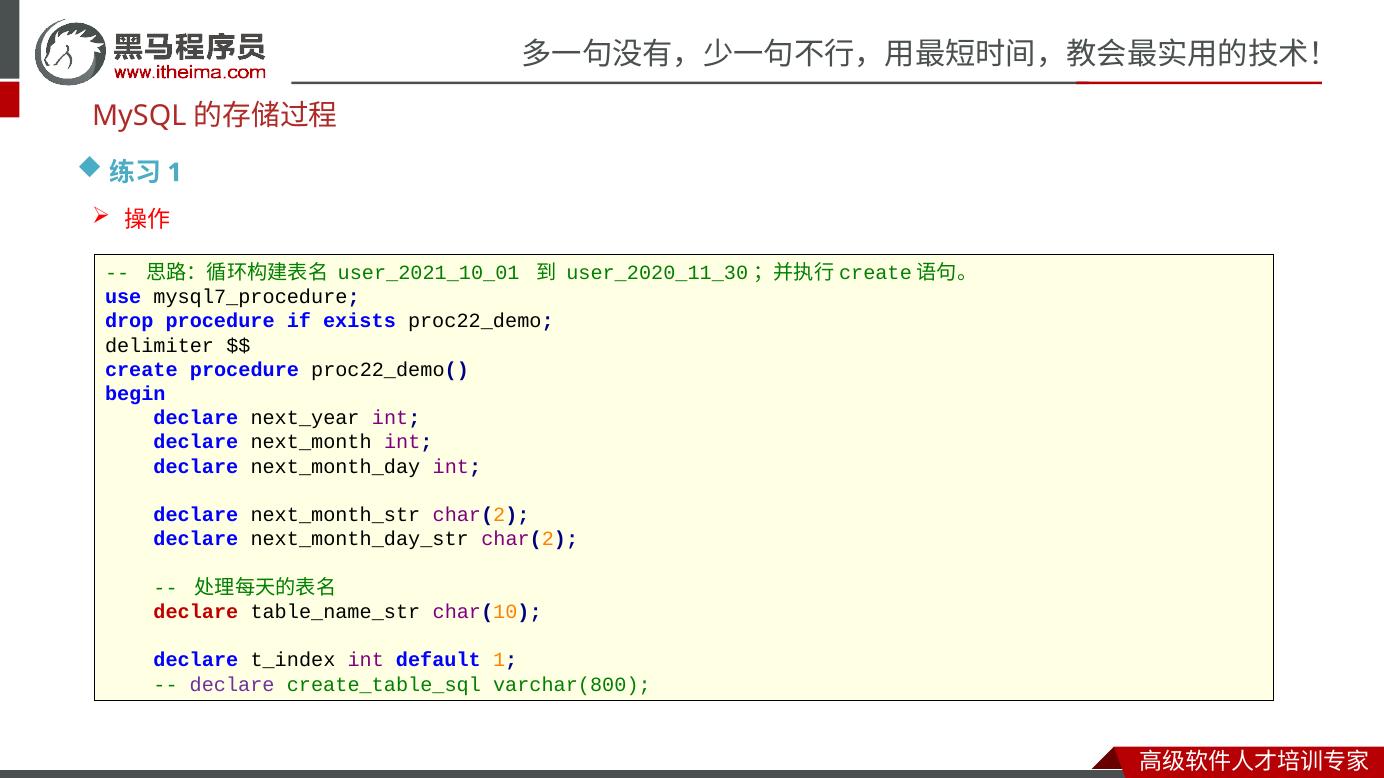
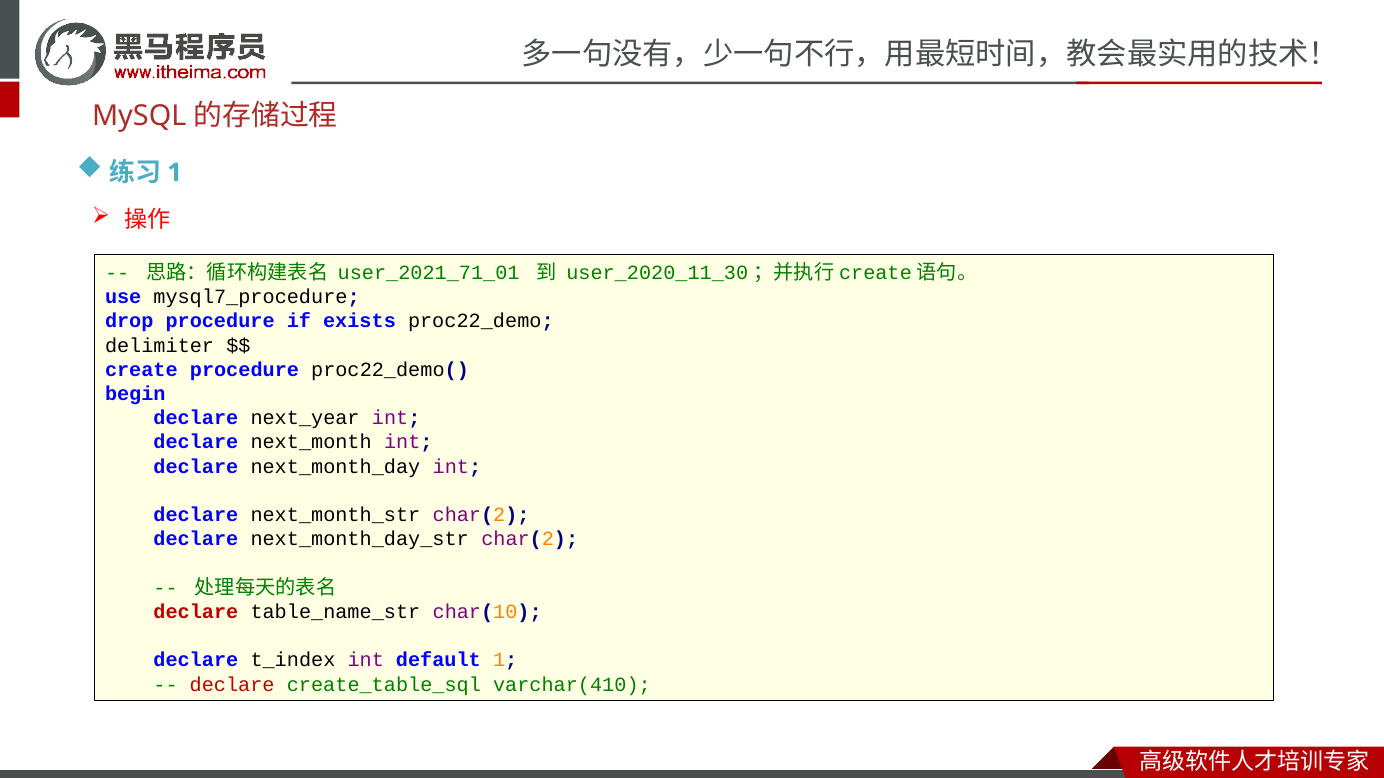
user_2021_10_01: user_2021_10_01 -> user_2021_71_01 (429, 273)
declare colour: purple -> red (232, 685)
varchar(800: varchar(800 -> varchar(410 (572, 685)
